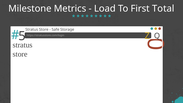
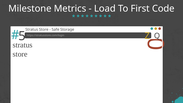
Total: Total -> Code (163, 9)
